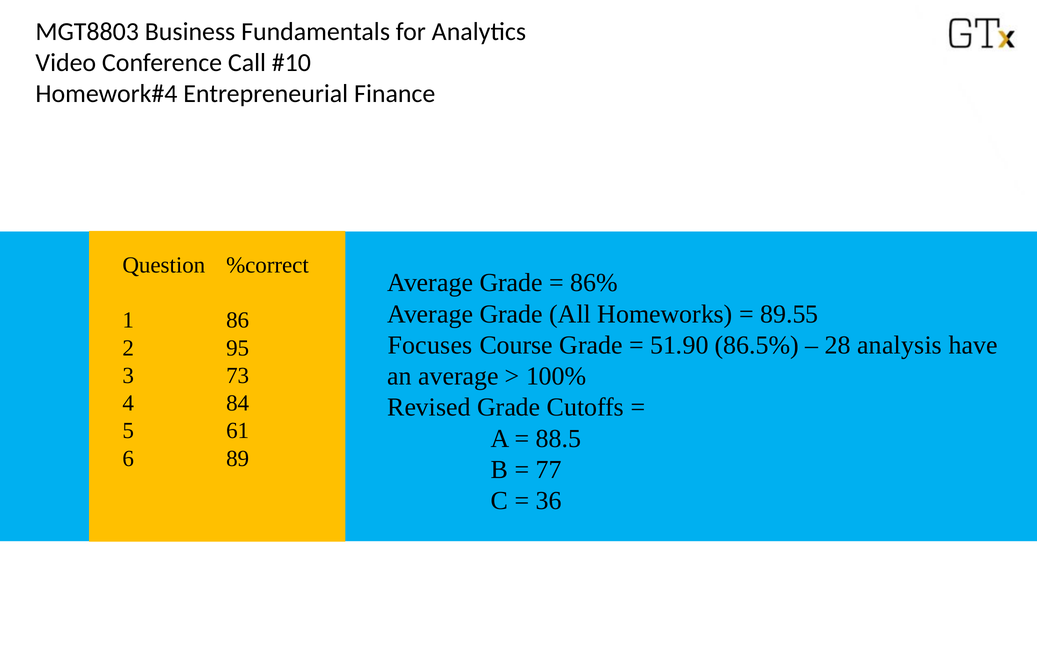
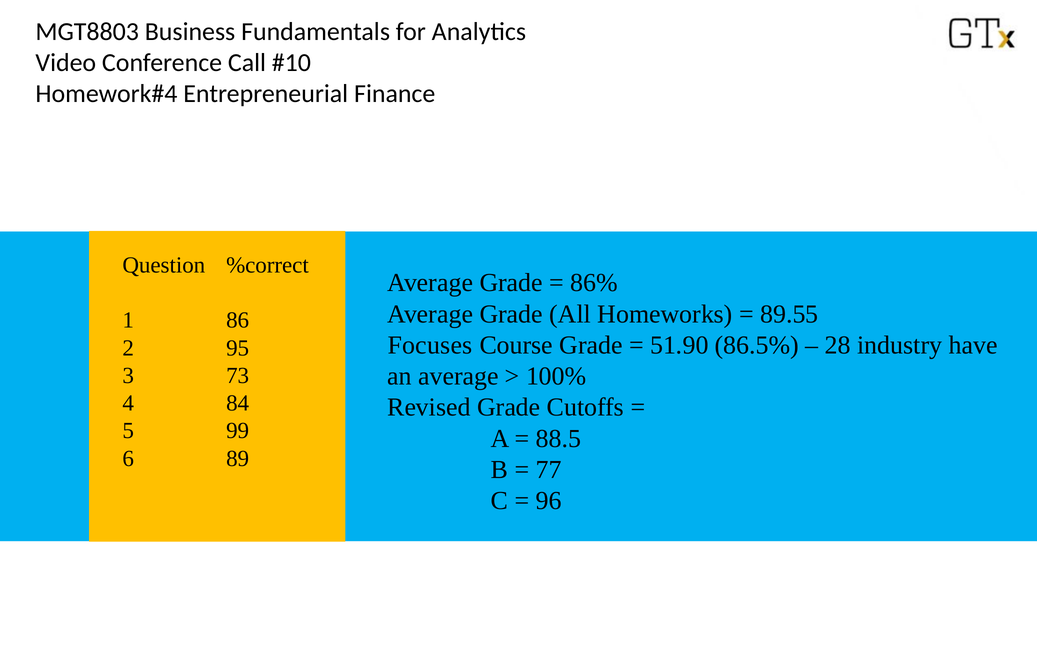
analysis: analysis -> industry (900, 345)
61: 61 -> 99 (238, 431)
36: 36 -> 96 (549, 501)
